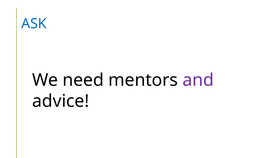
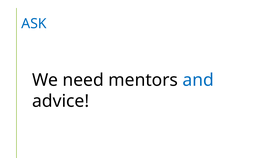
and colour: purple -> blue (198, 80)
